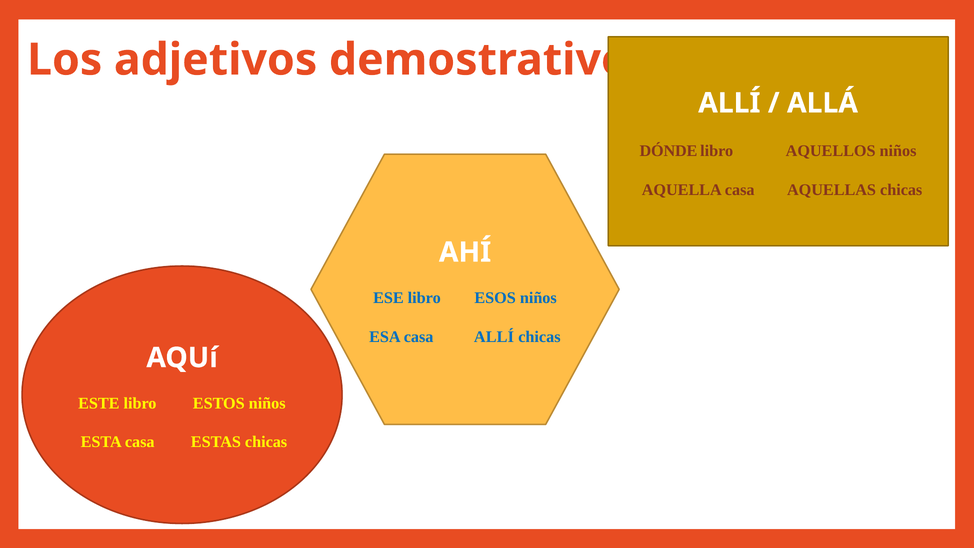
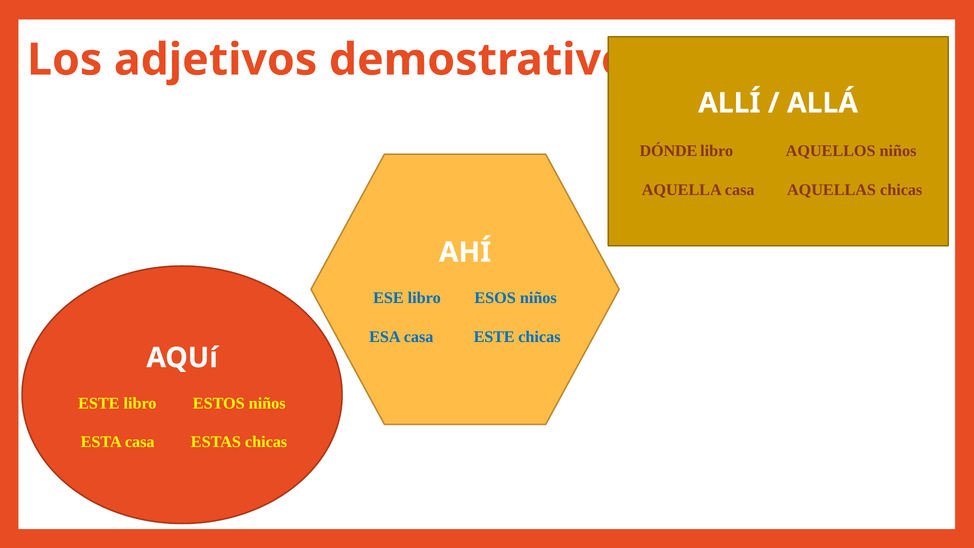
casa ALLÍ: ALLÍ -> ESTE (494, 337)
